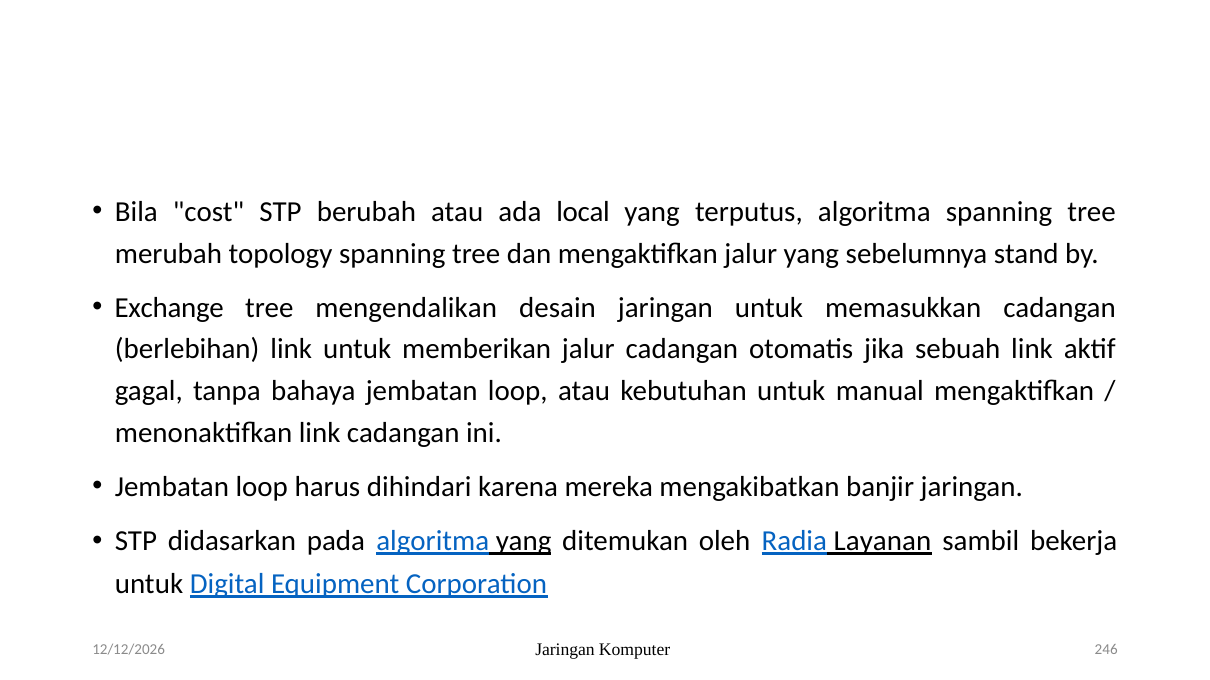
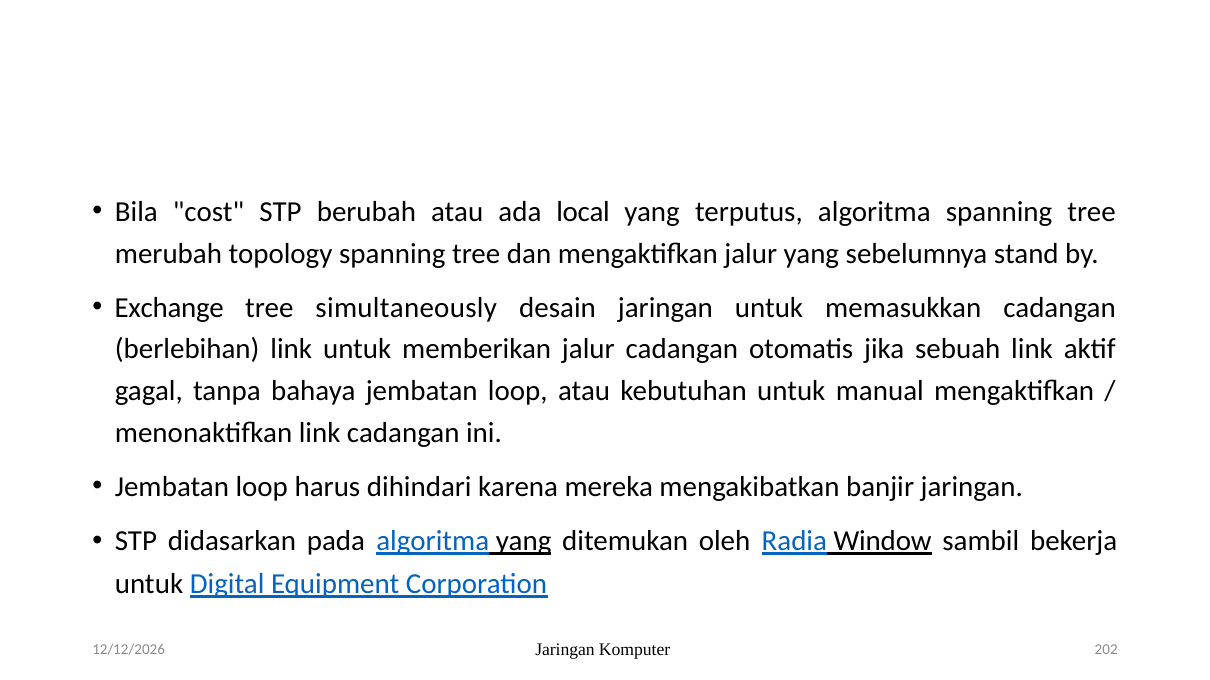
mengendalikan: mengendalikan -> simultaneously (406, 308)
Layanan: Layanan -> Window (883, 542)
246: 246 -> 202 (1106, 650)
